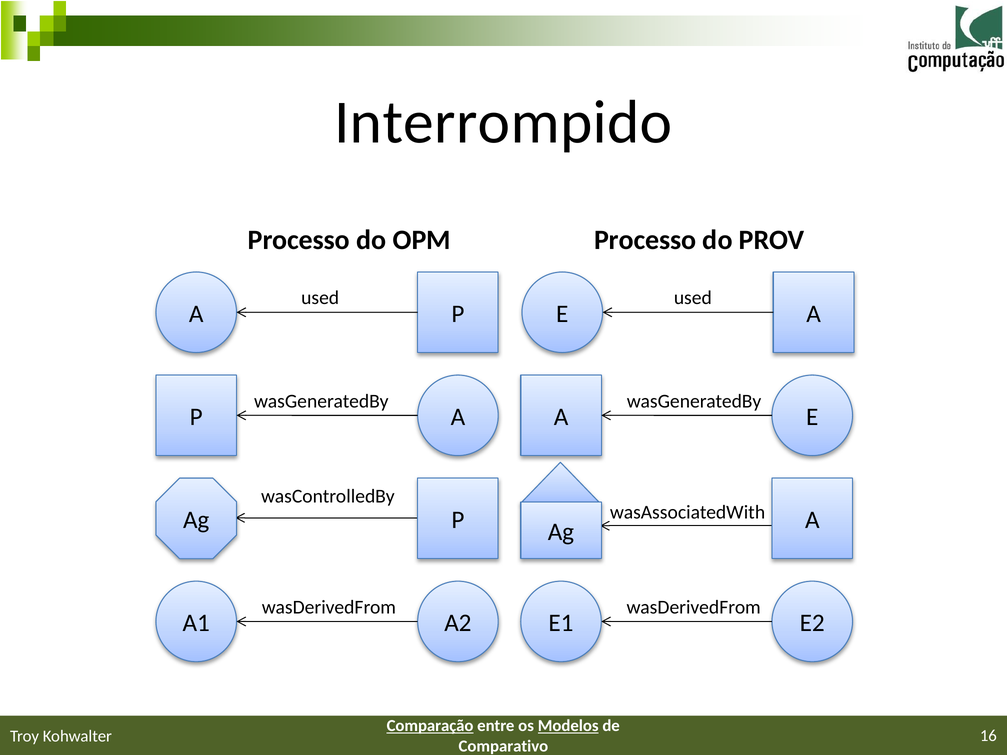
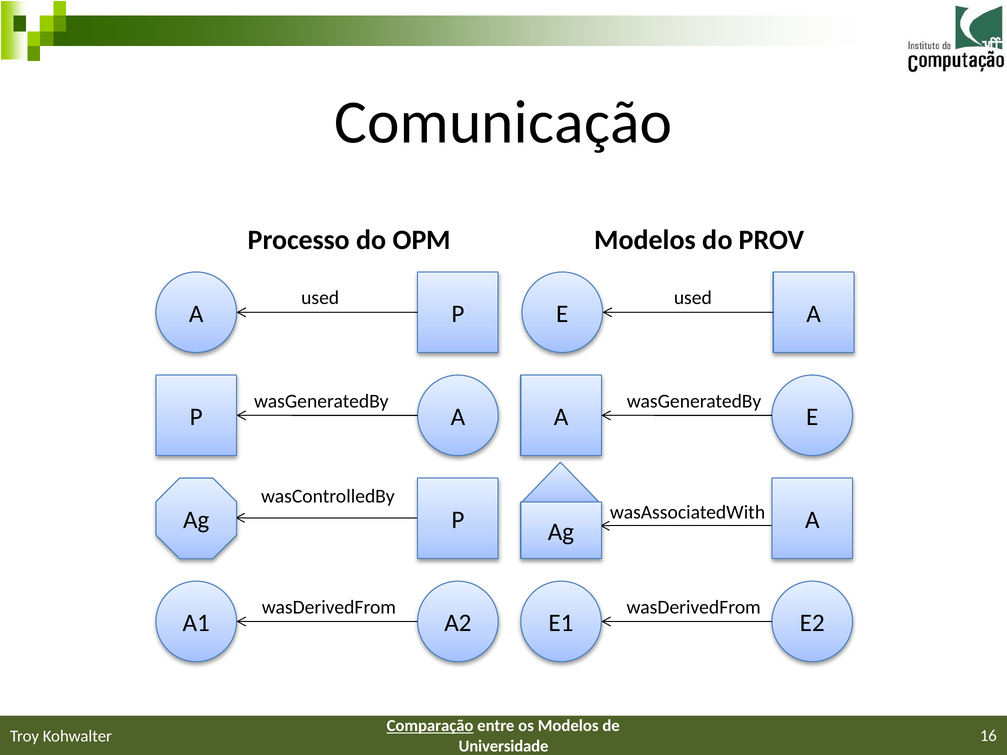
Interrompido: Interrompido -> Comunicação (503, 122)
OPM Processo: Processo -> Modelos (645, 240)
Modelos underline: present -> none (568, 726)
Comparativo: Comparativo -> Universidade (503, 746)
